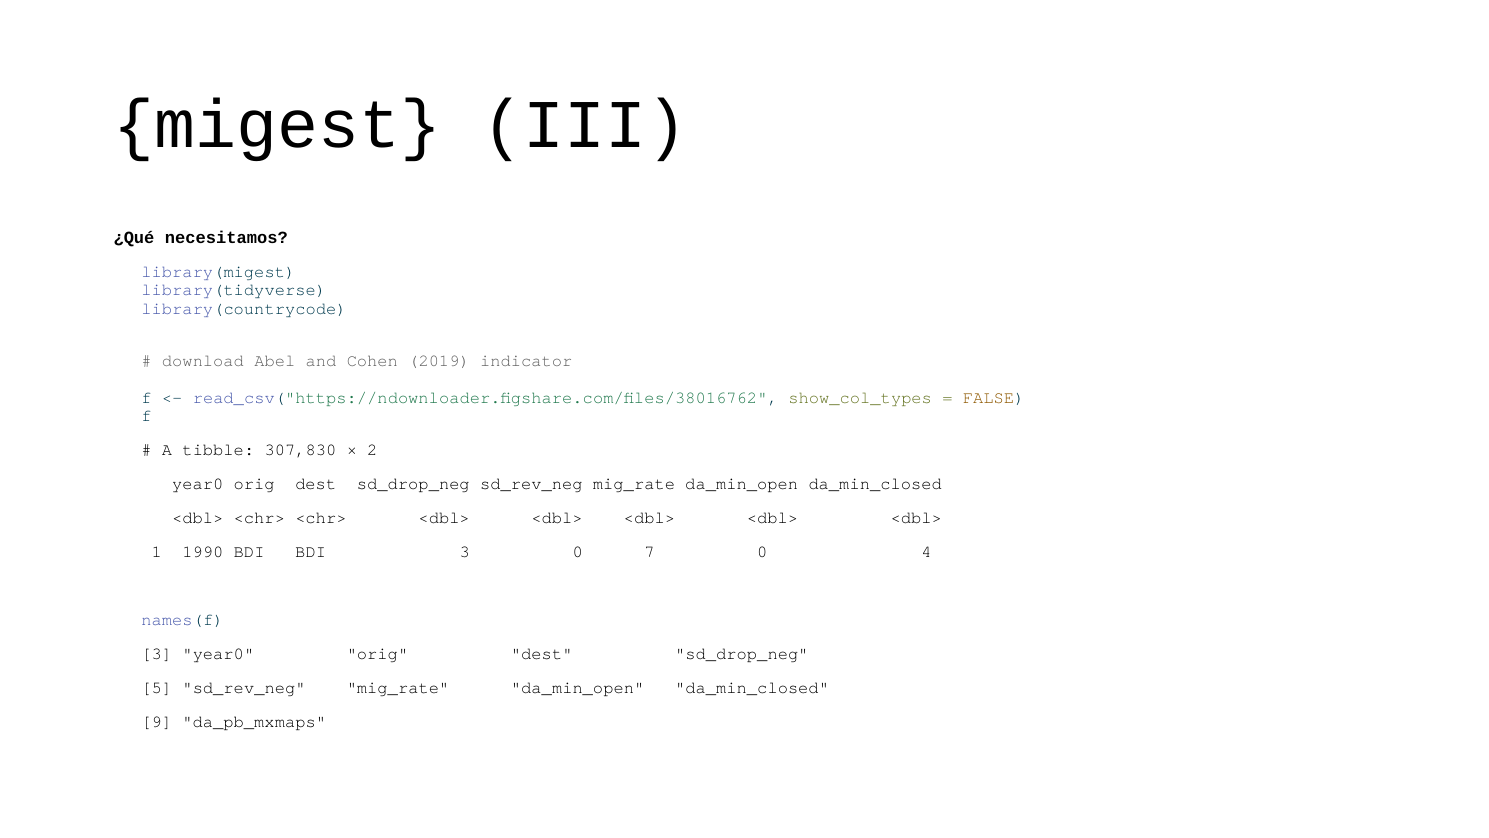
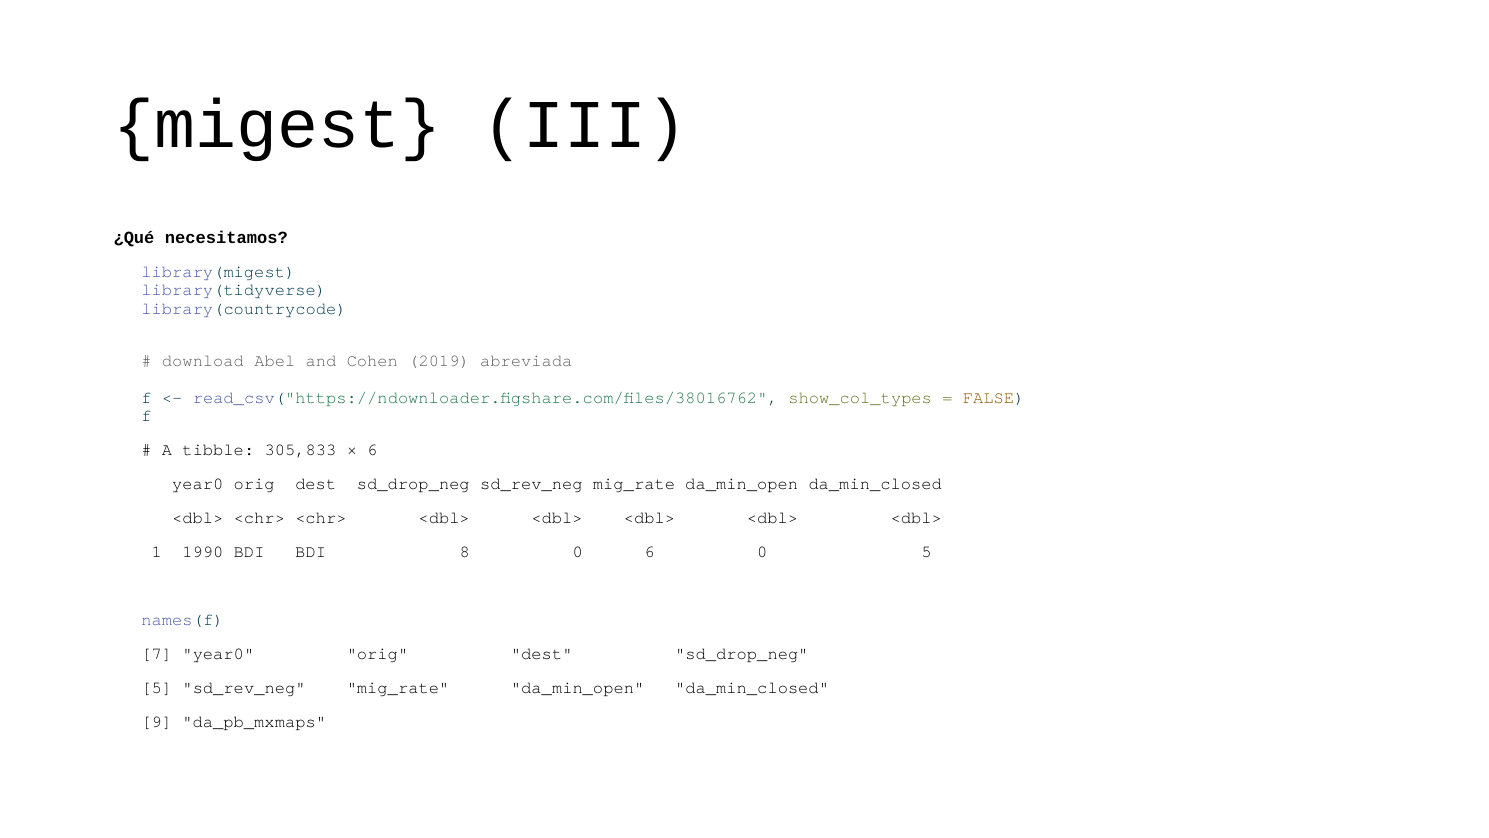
indicator: indicator -> abreviada (526, 361)
307,830: 307,830 -> 305,833 (300, 450)
2: 2 -> 6 (372, 450)
BDI 3: 3 -> 8 (465, 552)
0 7: 7 -> 6 (649, 552)
0 4: 4 -> 5 (926, 552)
3: 3 -> 7 (157, 654)
